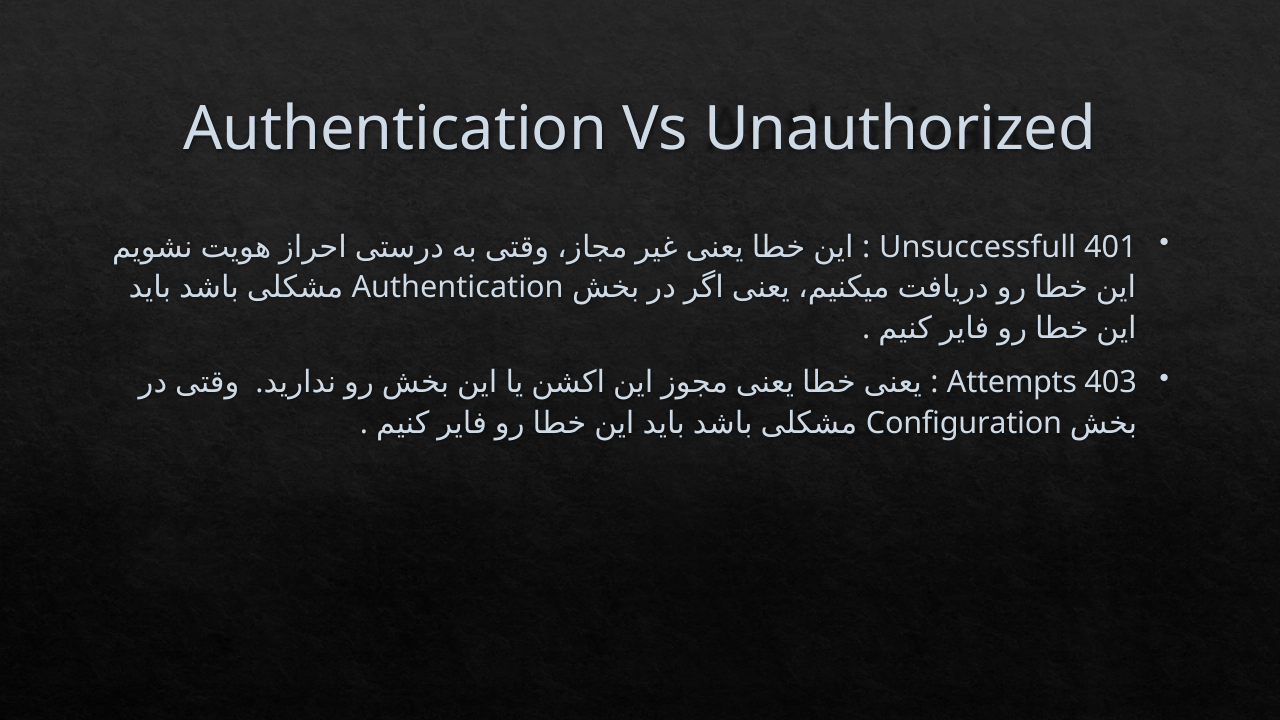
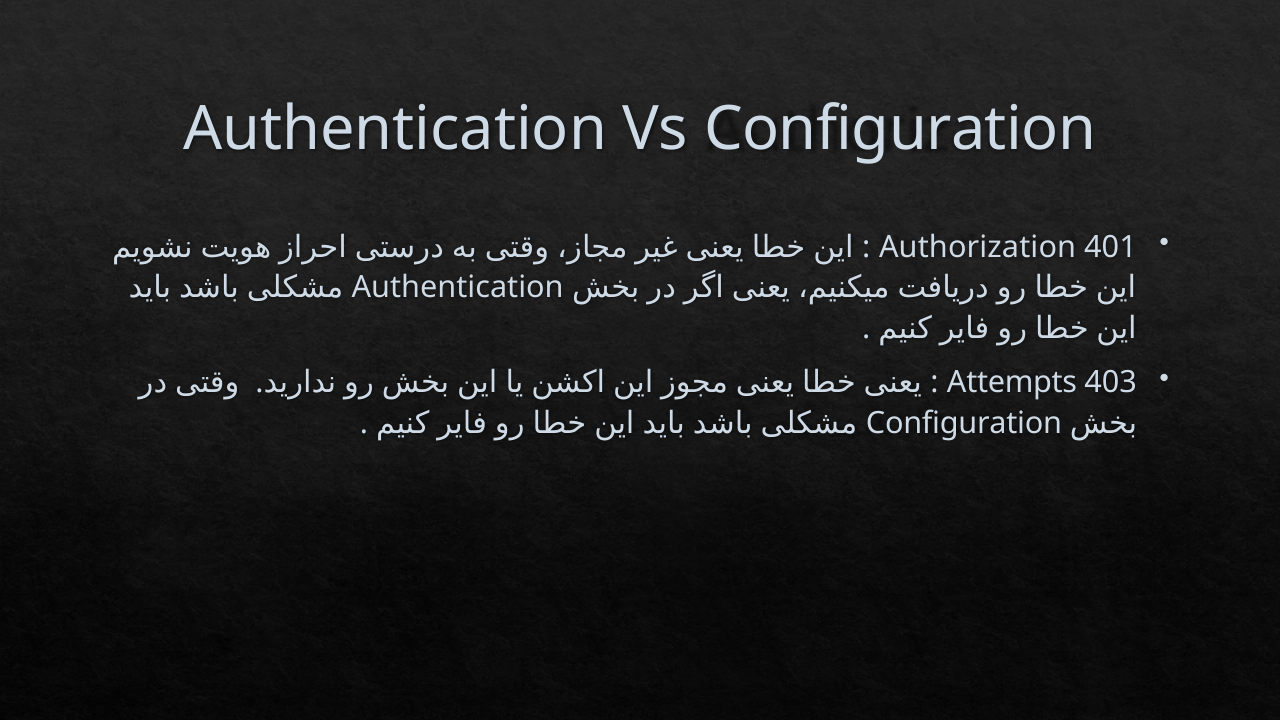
Vs Unauthorized: Unauthorized -> Configuration (900, 130)
Unsuccessfull: Unsuccessfull -> Authorization (978, 247)
